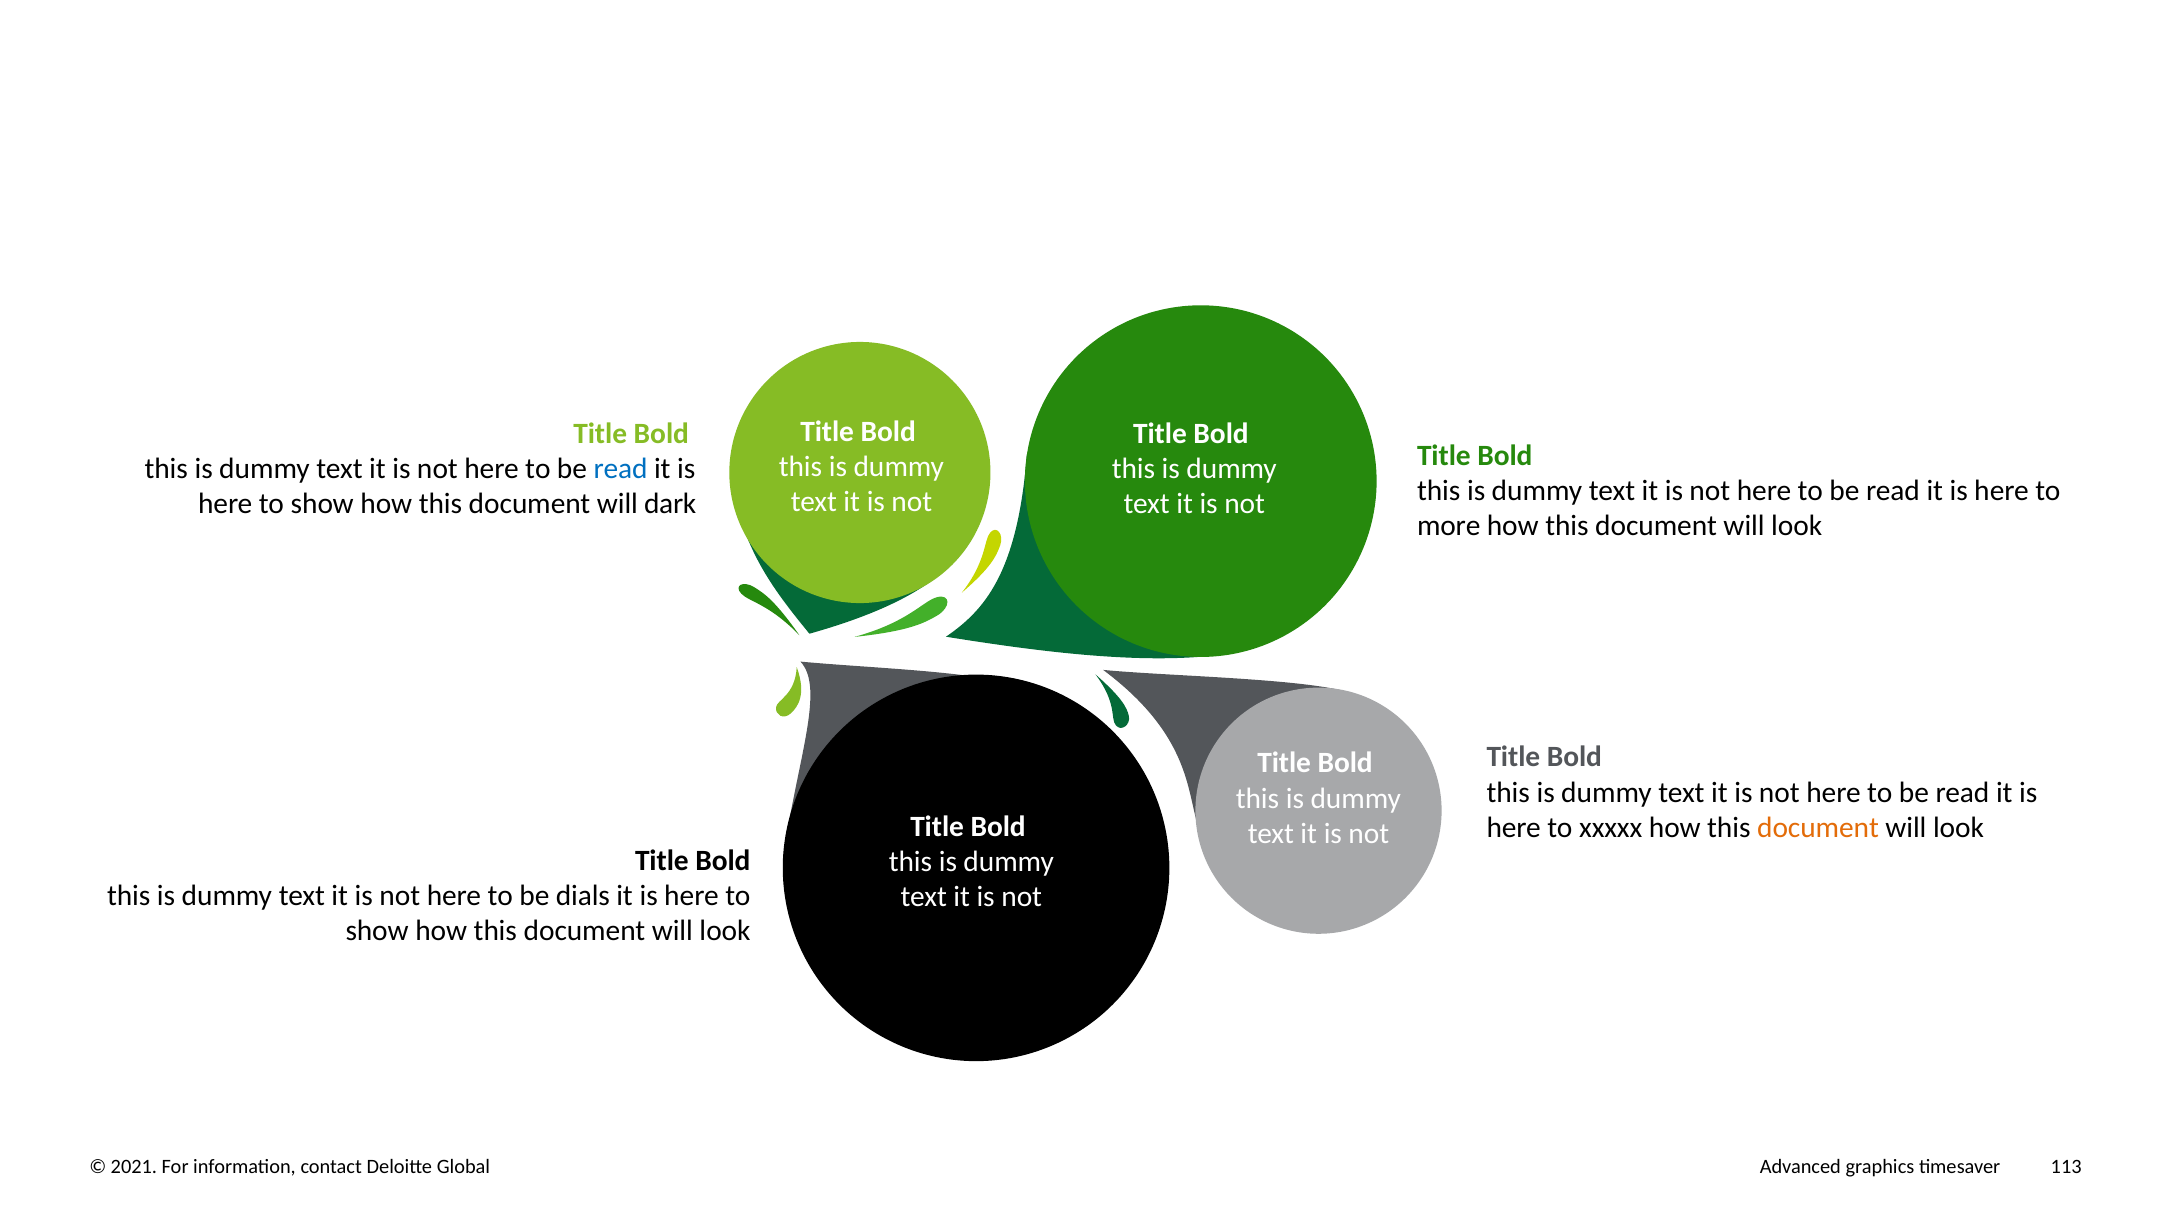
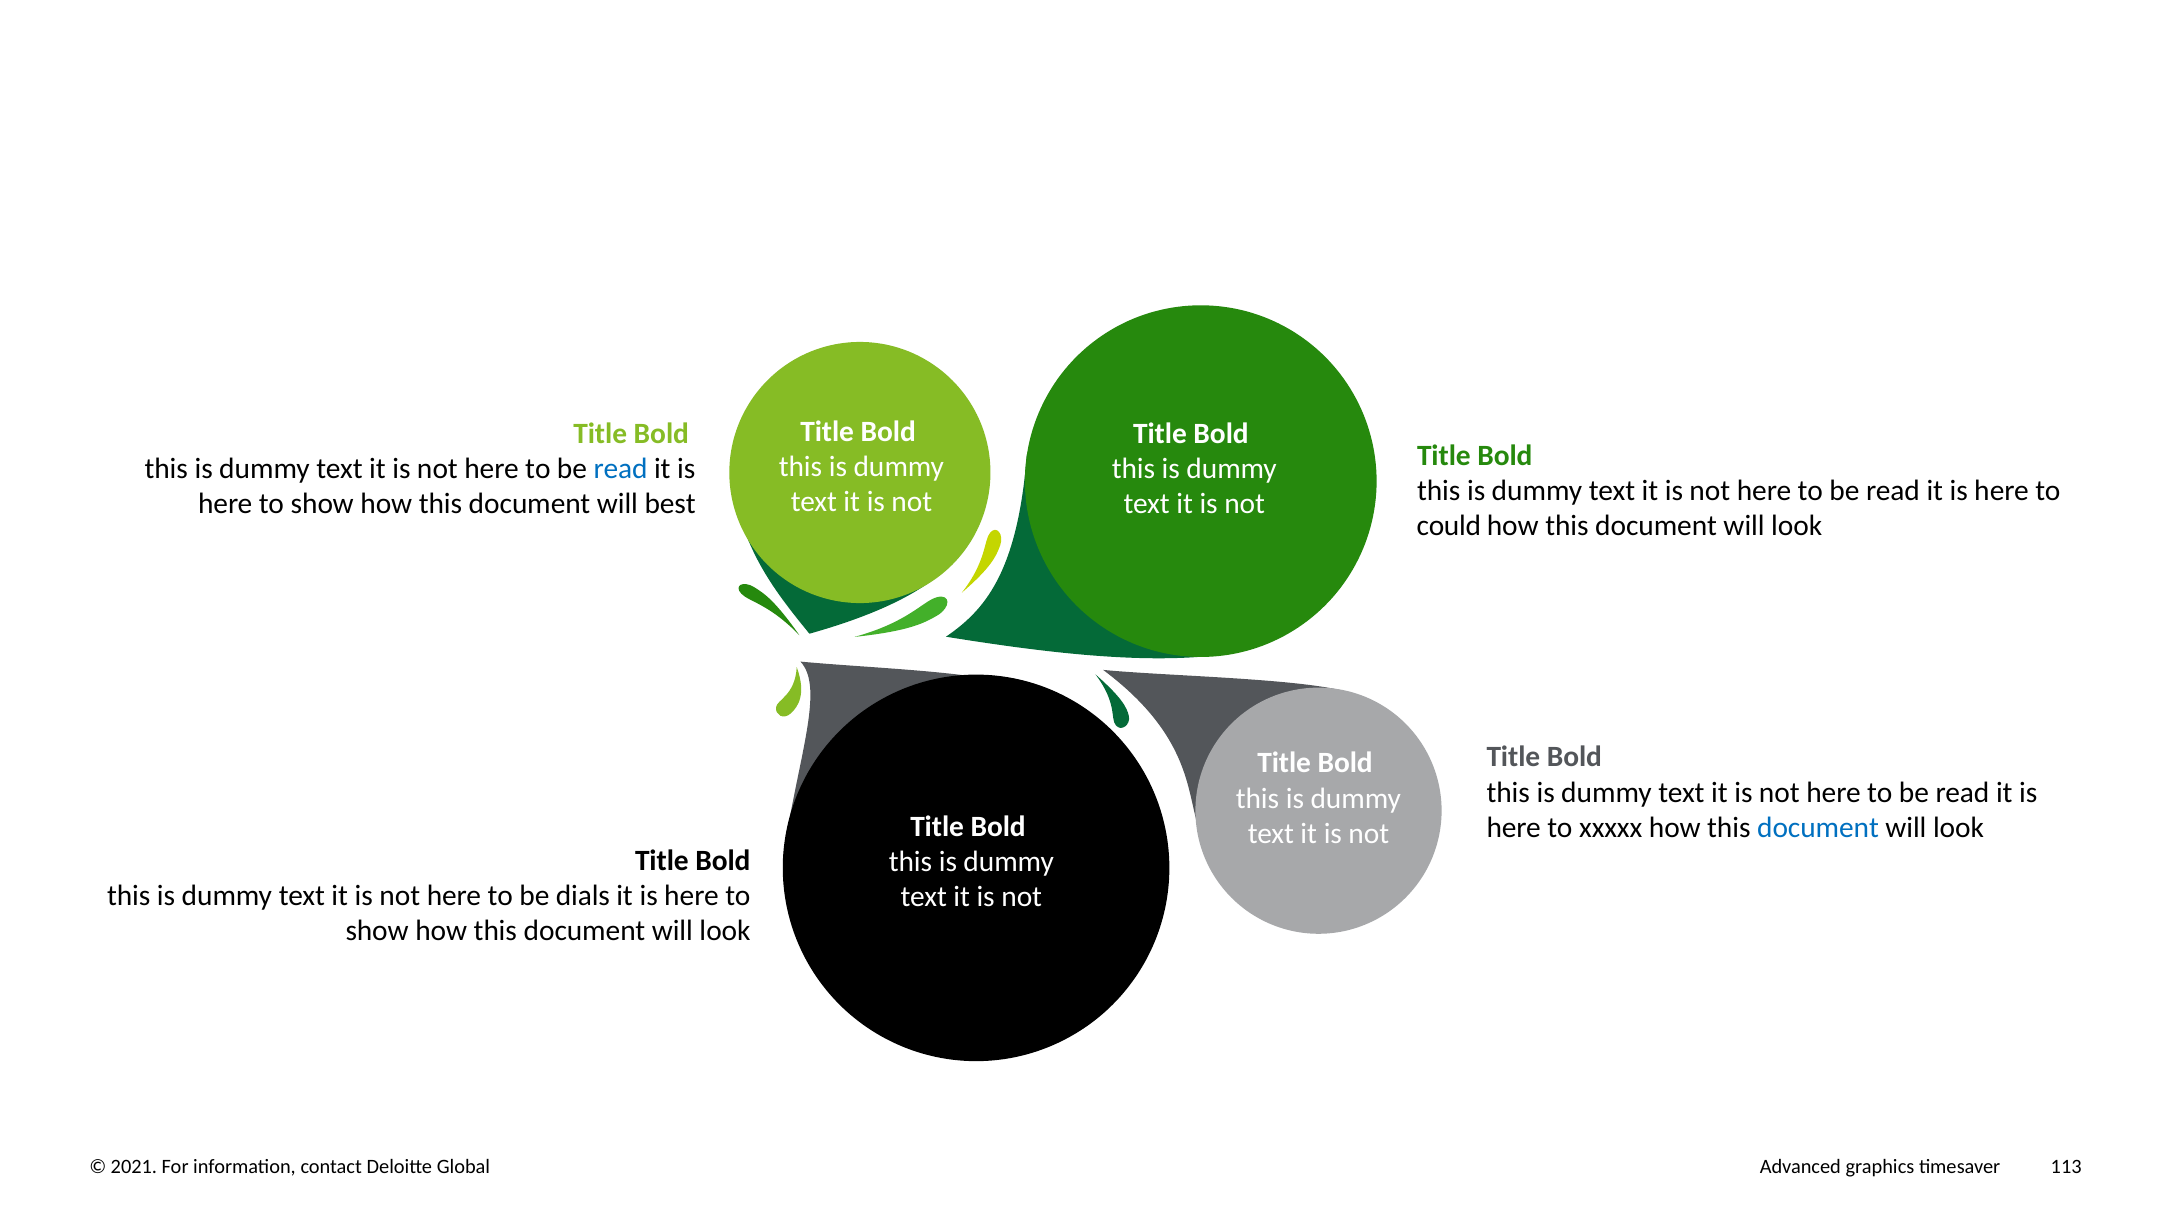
dark: dark -> best (670, 504)
more: more -> could (1449, 526)
document colour: orange -> blue (1818, 828)
